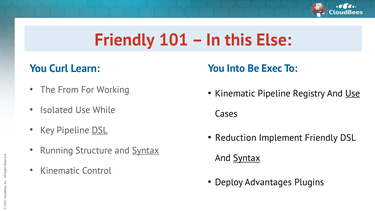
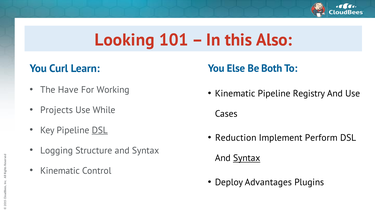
Friendly: Friendly -> Looking (125, 40)
Else: Else -> Also (274, 40)
Into: Into -> Else (236, 68)
Exec: Exec -> Both (272, 68)
From: From -> Have (68, 90)
Use underline: present -> none (353, 93)
Isolated: Isolated -> Projects (57, 110)
Implement Friendly: Friendly -> Perform (321, 138)
Running: Running -> Logging (57, 150)
Syntax underline: present -> none (146, 150)
